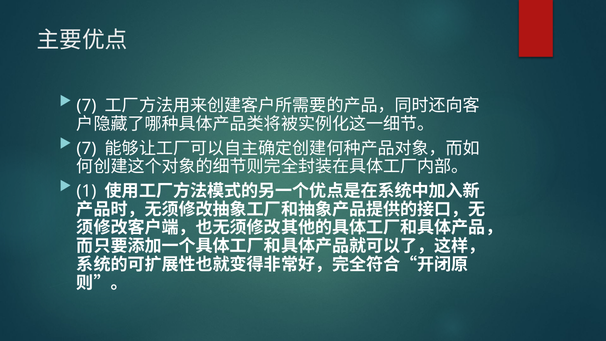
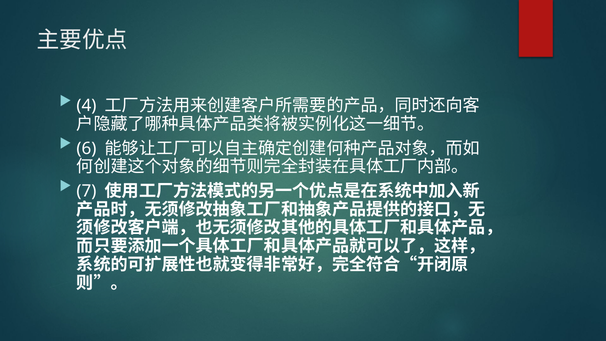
7: 7 -> 4 (86, 106)
7: 7 -> 6 (86, 148)
1: 1 -> 7 (86, 191)
